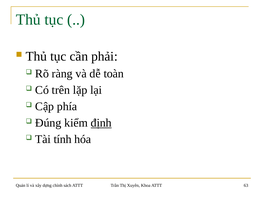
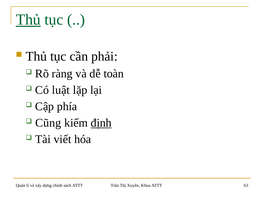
Thủ underline: none -> present (28, 20)
trên: trên -> luật (61, 90)
Đúng: Đúng -> Cũng (48, 123)
tính: tính -> viết (63, 139)
